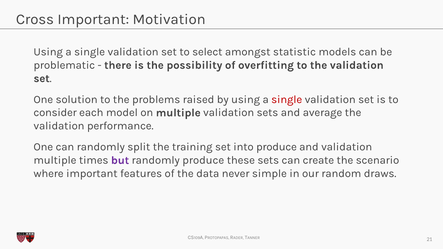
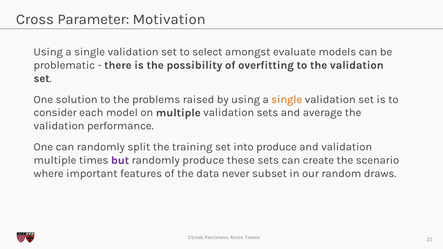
Cross Important: Important -> Parameter (93, 19)
statistic: statistic -> evaluate (295, 52)
single colour: red -> orange (287, 99)
simple: simple -> subset (269, 174)
